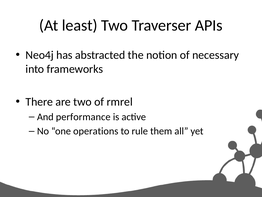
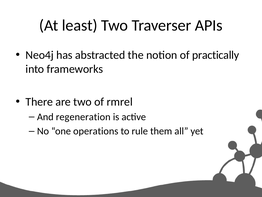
necessary: necessary -> practically (216, 55)
performance: performance -> regeneration (83, 117)
